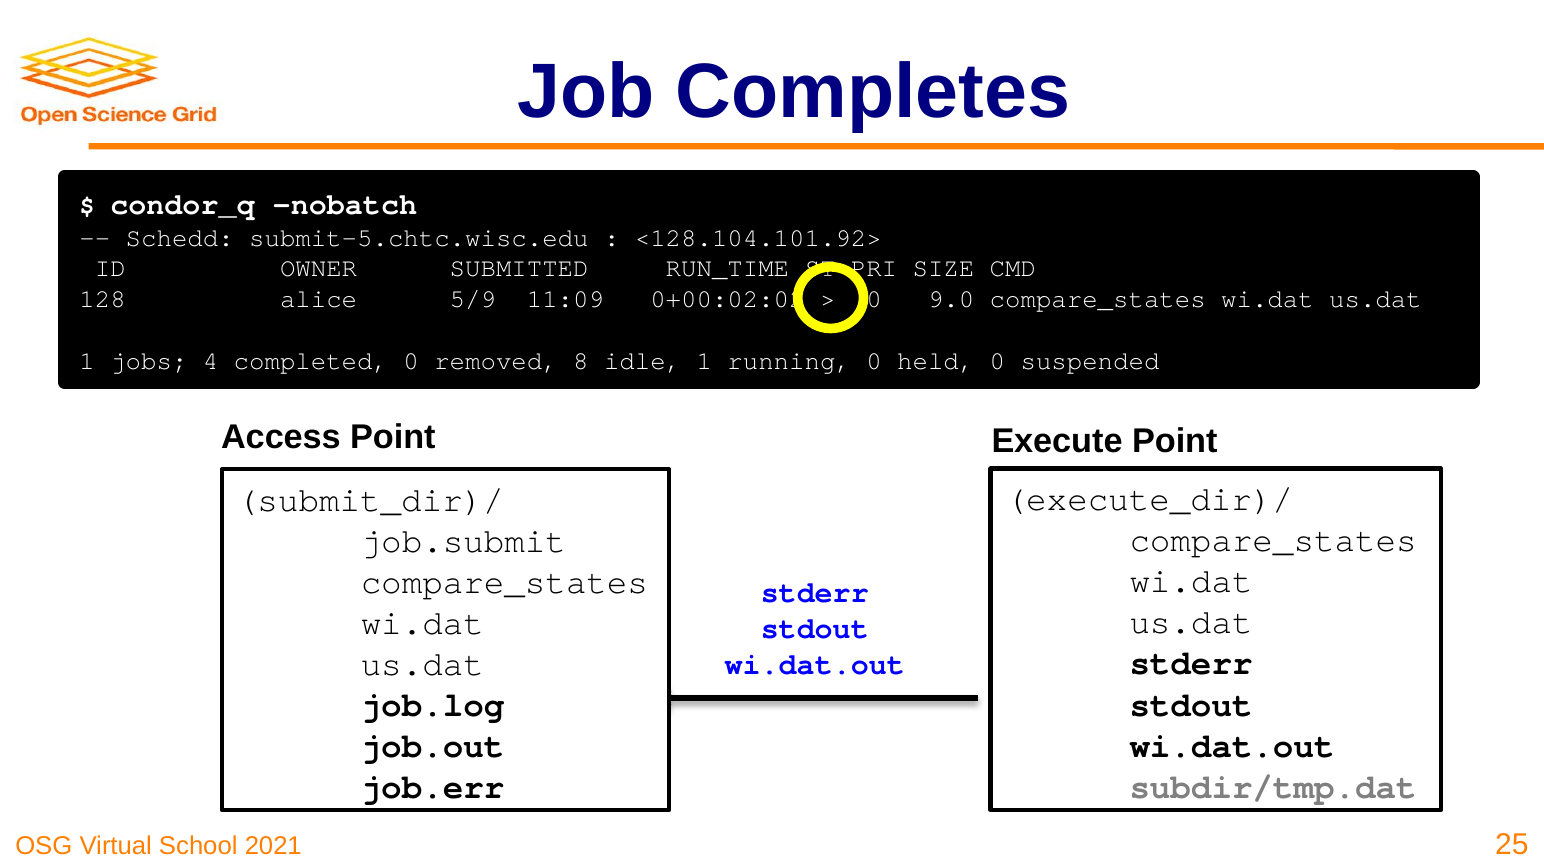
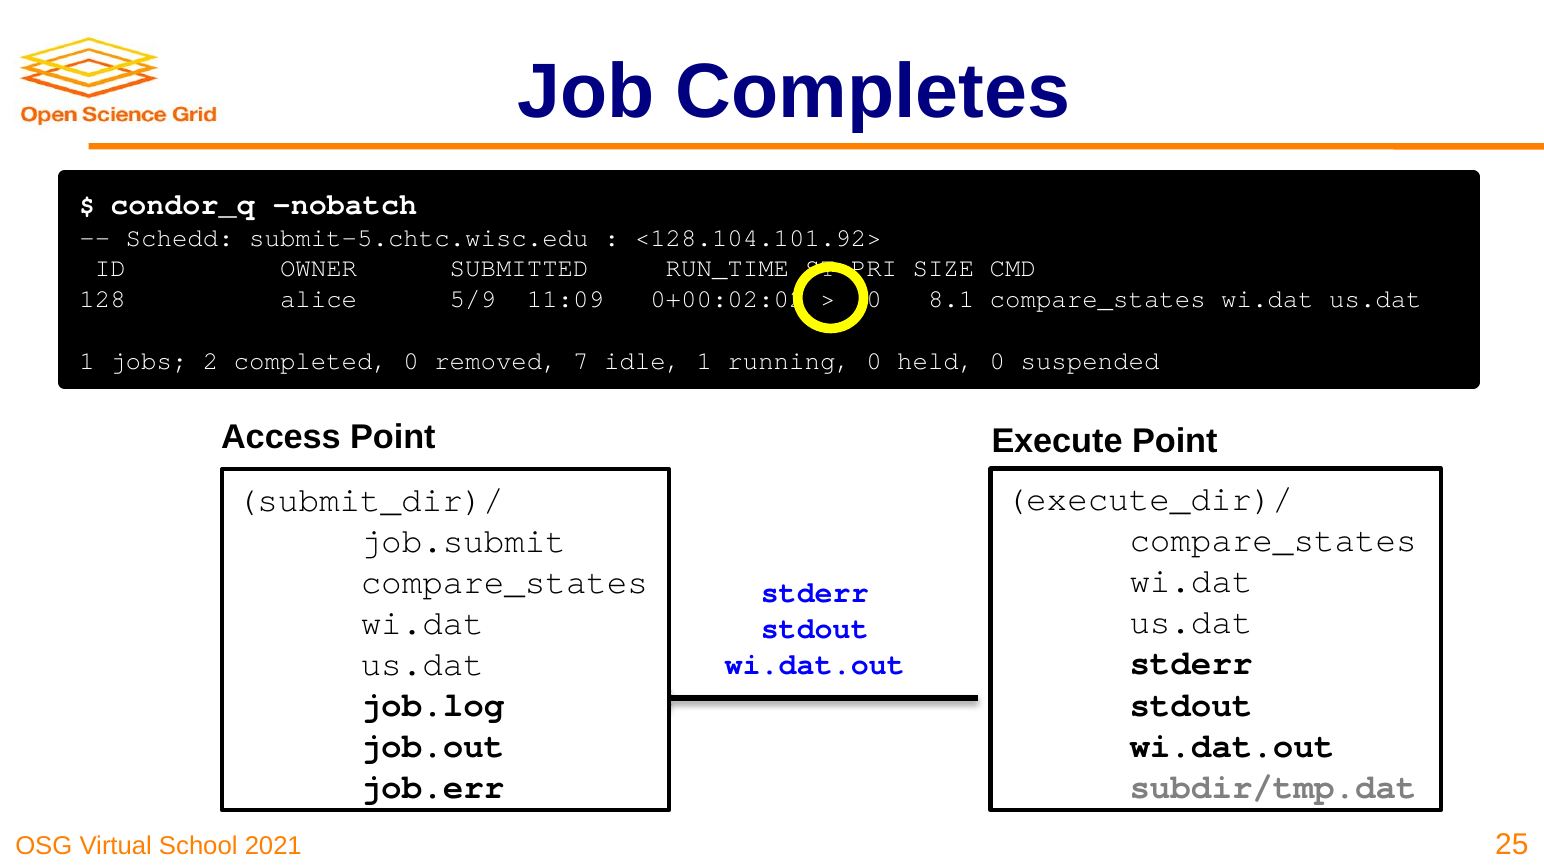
9.0: 9.0 -> 8.1 (951, 300)
4: 4 -> 2 (211, 361)
8: 8 -> 7 (581, 361)
